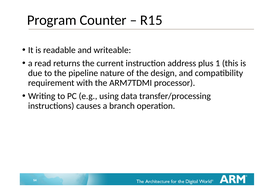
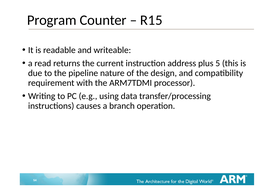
1: 1 -> 5 (218, 63)
